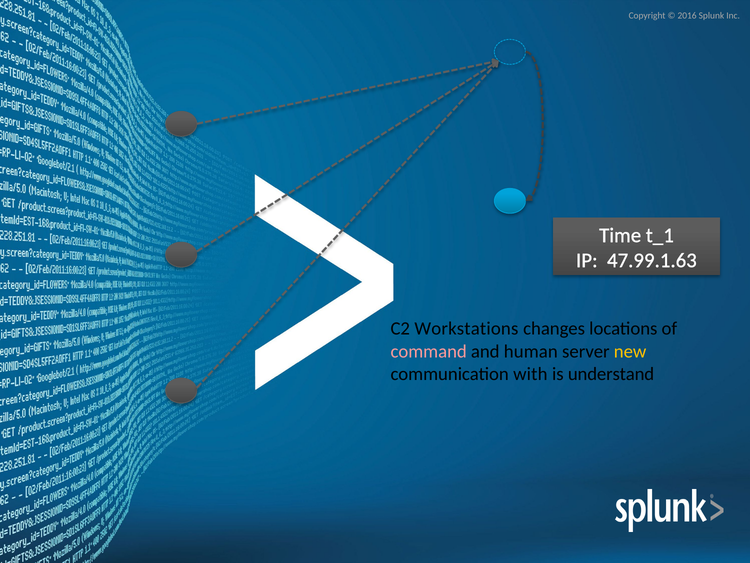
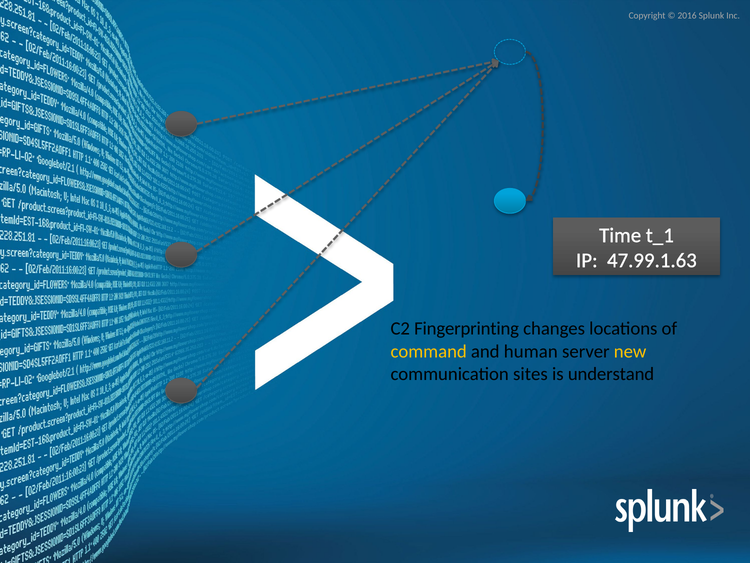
Workstations: Workstations -> Fingerprinting (467, 329)
command colour: pink -> yellow (429, 351)
with: with -> sites (530, 374)
